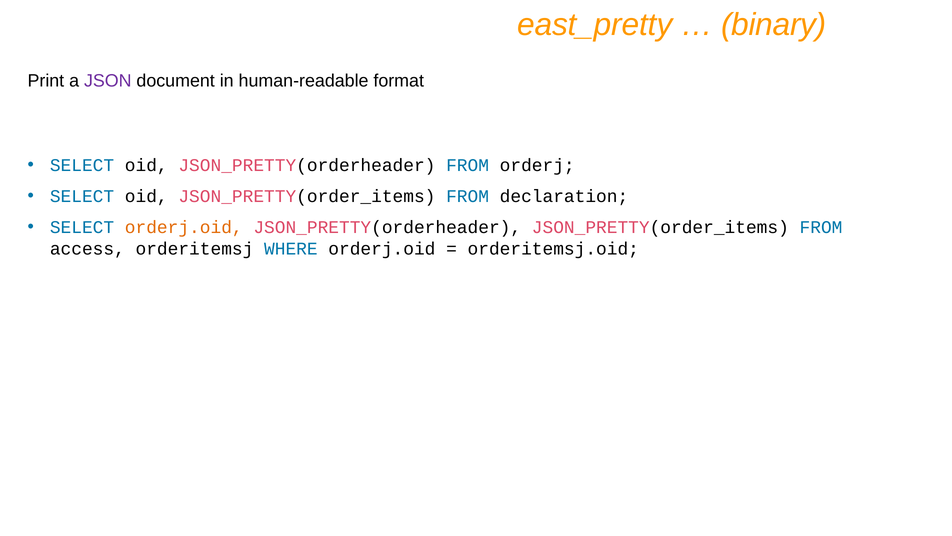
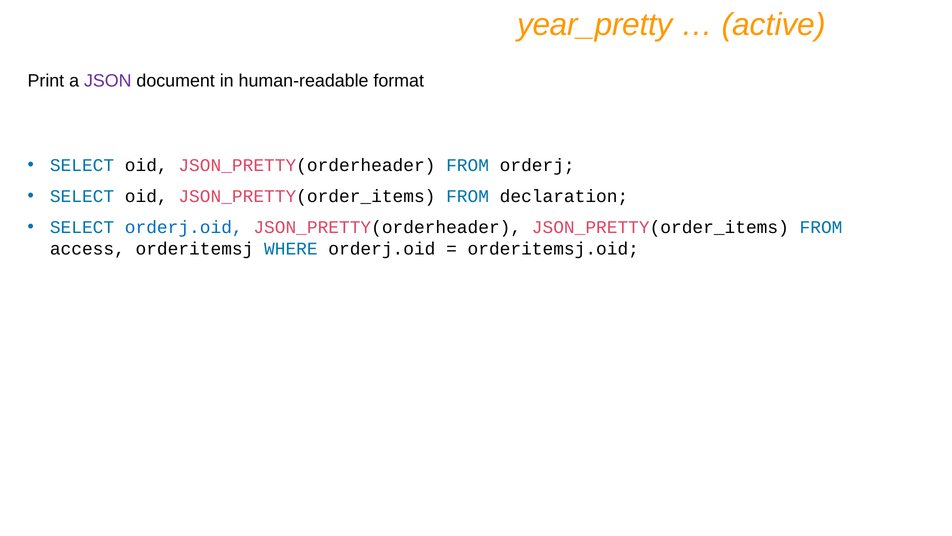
east_pretty: east_pretty -> year_pretty (595, 25)
binary: binary -> active (774, 25)
orderj.oid colour: orange -> blue (184, 227)
